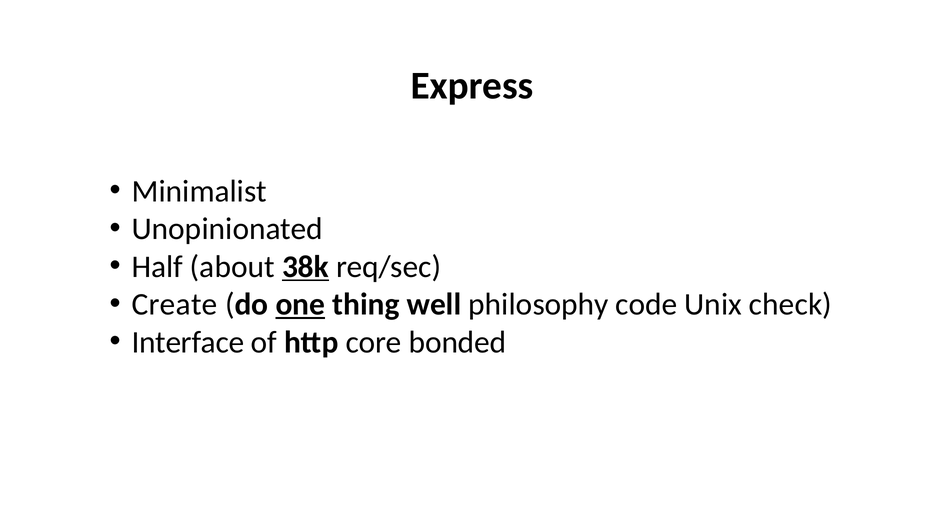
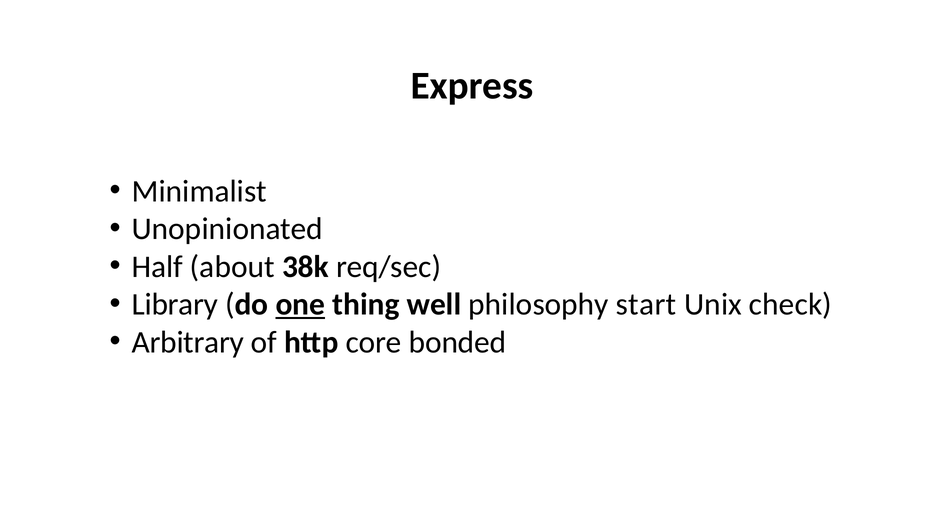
38k underline: present -> none (305, 267)
Create: Create -> Library (175, 304)
code: code -> start (646, 304)
Interface: Interface -> Arbitrary (188, 342)
